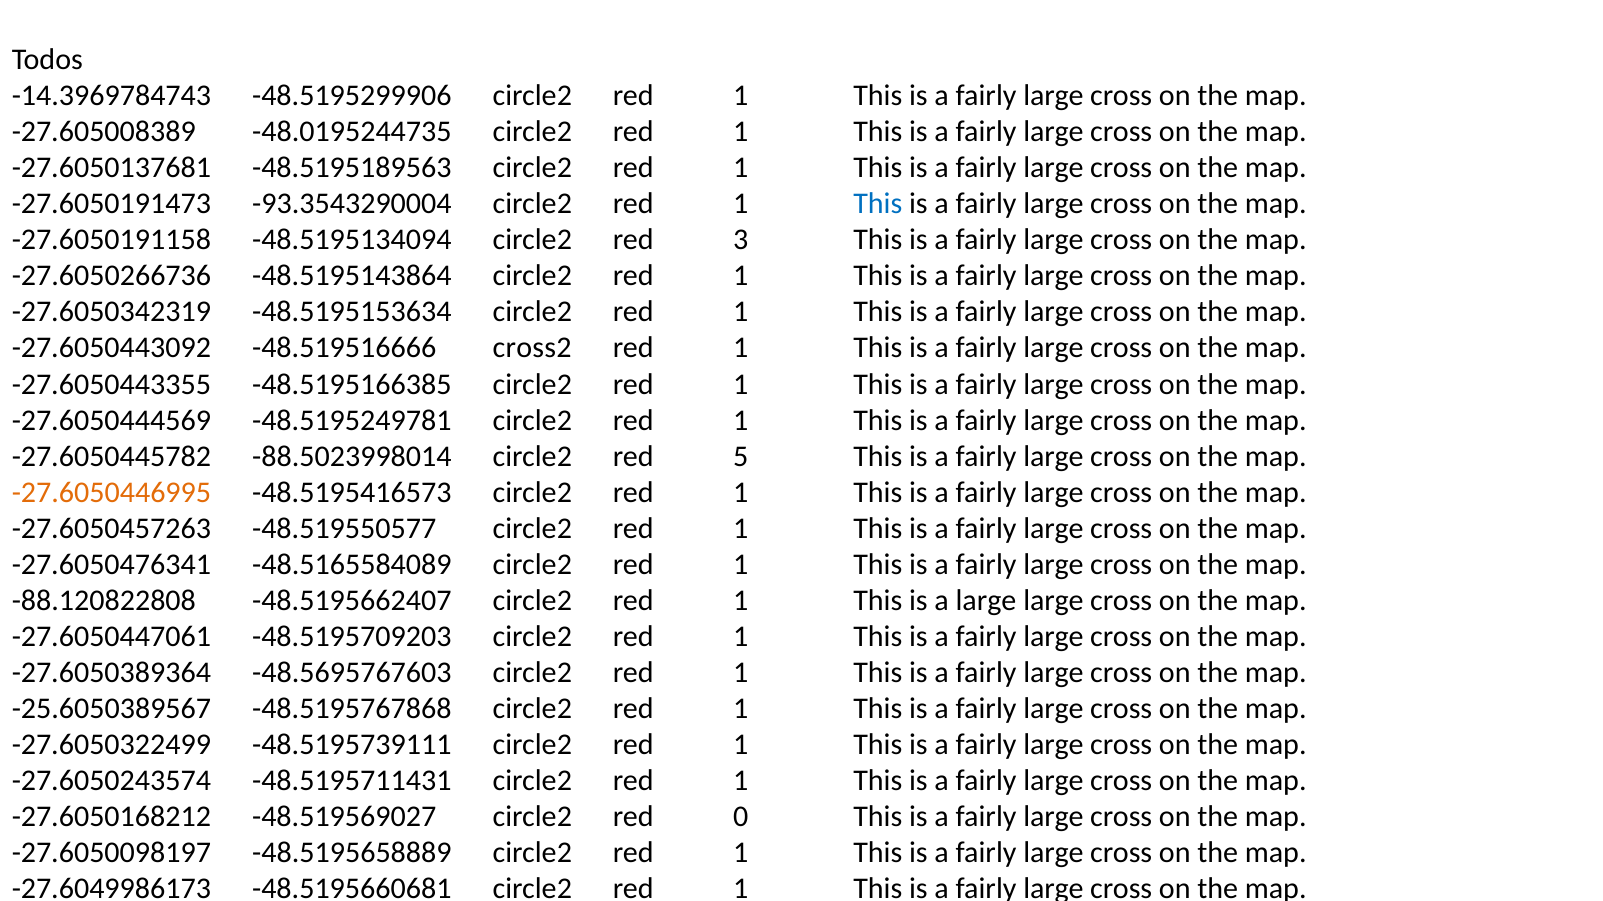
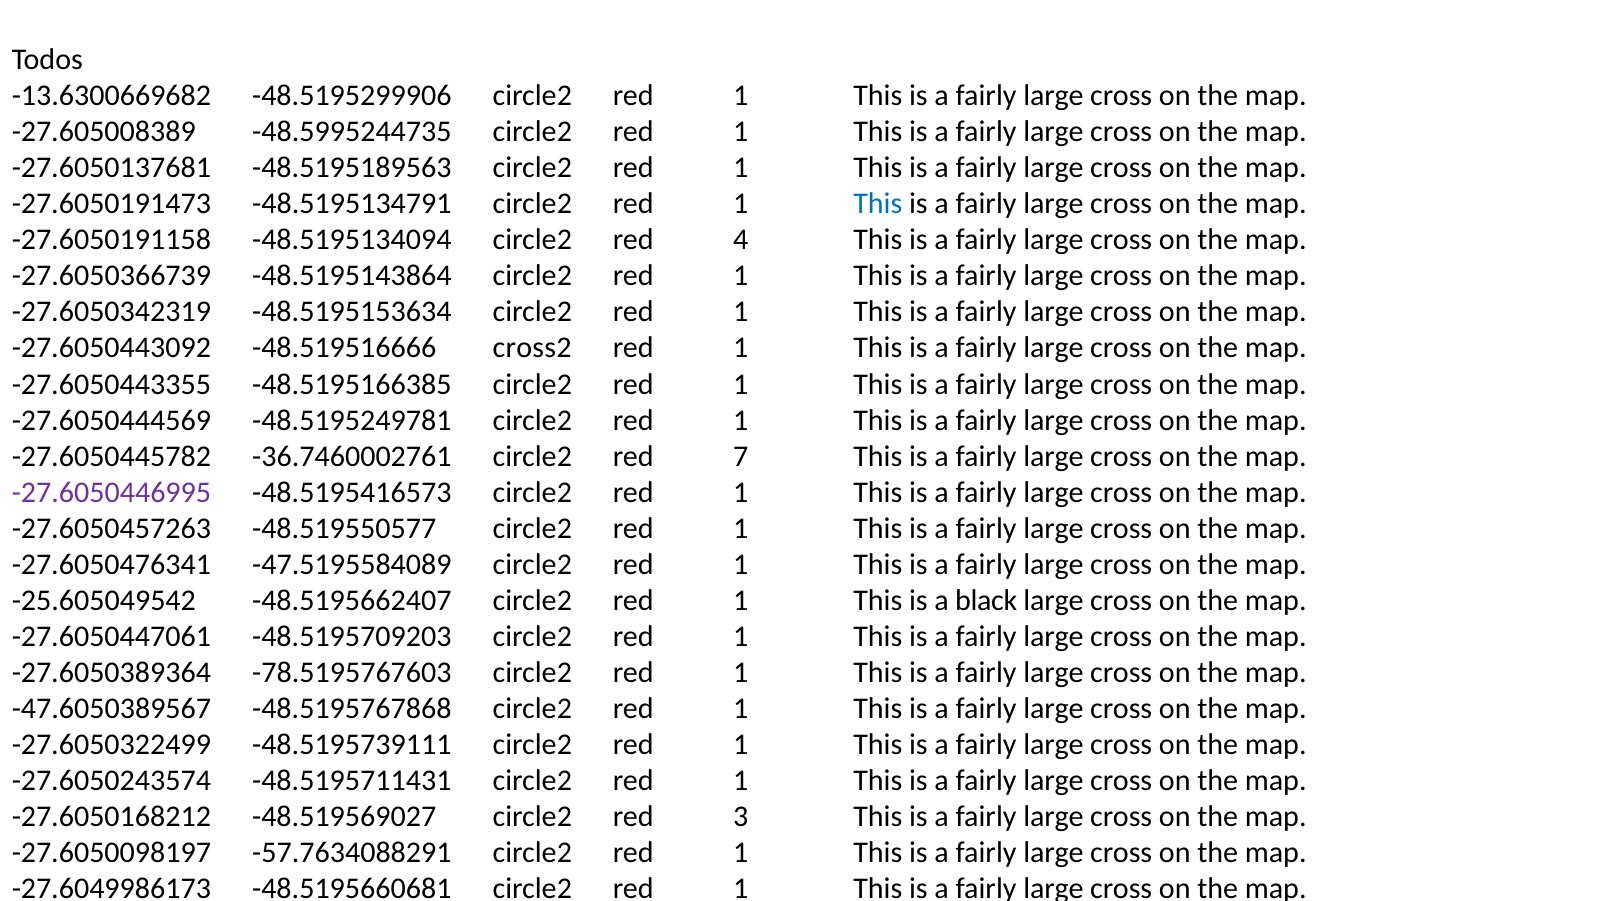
-14.3969784743: -14.3969784743 -> -13.6300669682 (111, 96)
-48.0195244735: -48.0195244735 -> -48.5995244735 (352, 132)
-93.3543290004: -93.3543290004 -> -48.5195134791 (352, 204)
3: 3 -> 4 (741, 240)
-27.6050266736: -27.6050266736 -> -27.6050366739 (111, 276)
-88.5023998014: -88.5023998014 -> -36.7460002761 (352, 457)
5: 5 -> 7 (741, 457)
-27.6050446995 colour: orange -> purple (111, 493)
-48.5165584089: -48.5165584089 -> -47.5195584089 (352, 565)
-88.120822808: -88.120822808 -> -25.605049542 (104, 601)
a large: large -> black (986, 601)
-48.5695767603: -48.5695767603 -> -78.5195767603 (352, 673)
-25.6050389567: -25.6050389567 -> -47.6050389567 (111, 709)
0: 0 -> 3 (741, 817)
-48.5195658889: -48.5195658889 -> -57.7634088291 (352, 853)
